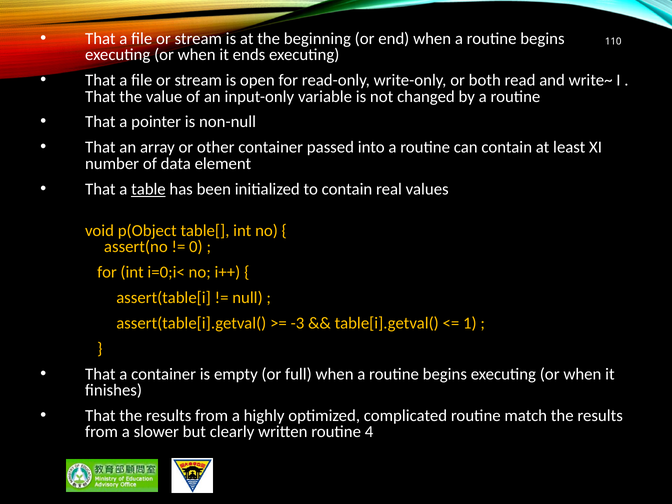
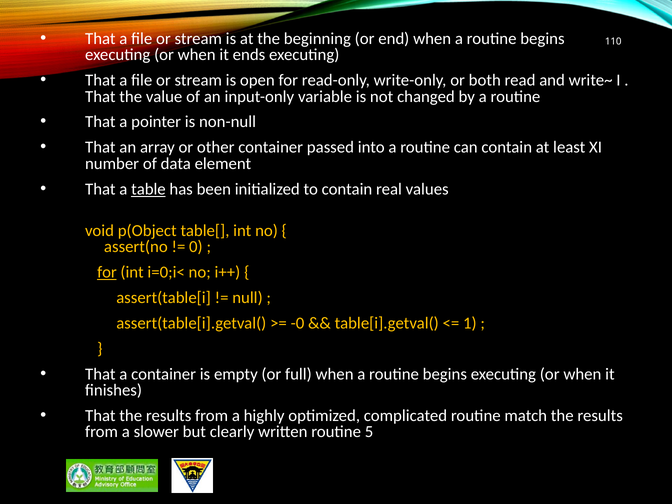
for underline: none -> present (107, 272)
-3: -3 -> -0 (297, 323)
4: 4 -> 5 (369, 432)
